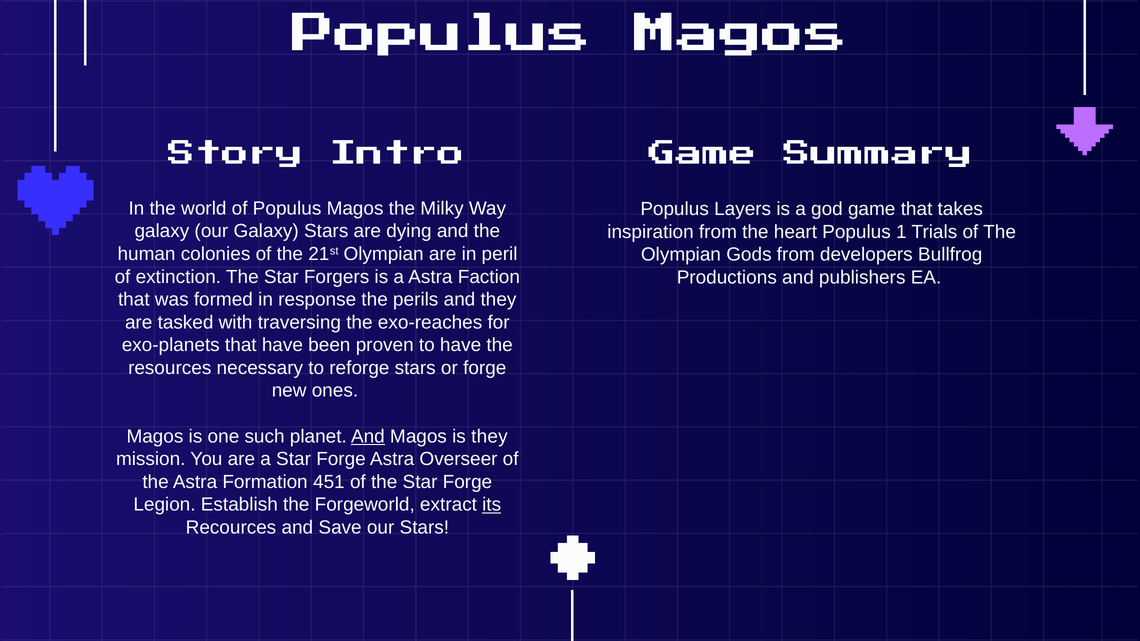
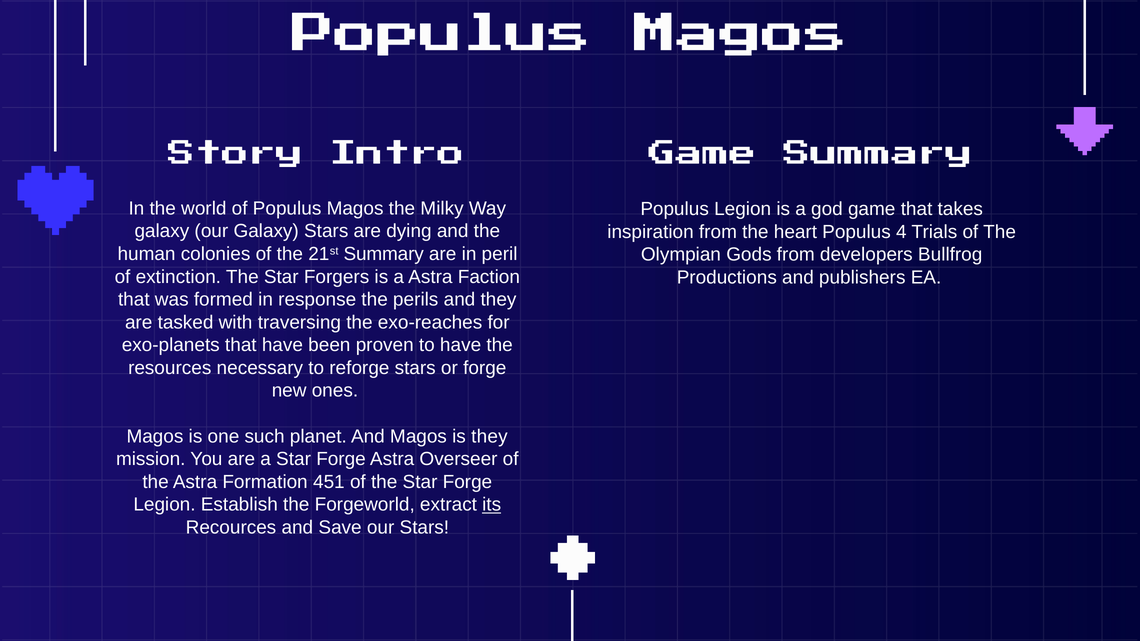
Populus Layers: Layers -> Legion (743, 209)
1: 1 -> 4 (901, 232)
21st Olympian: Olympian -> Summary (384, 254)
And underline: present -> none (368, 436)
